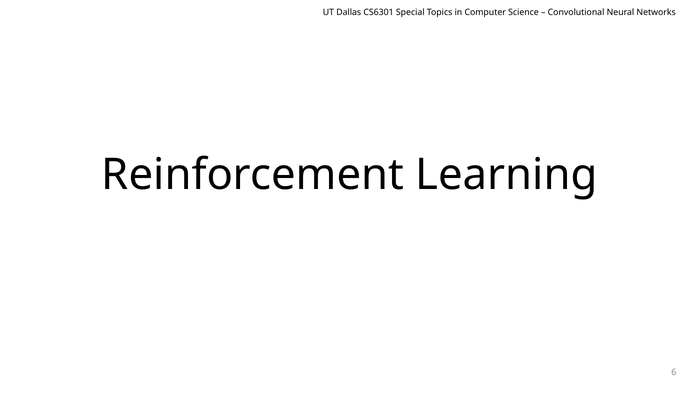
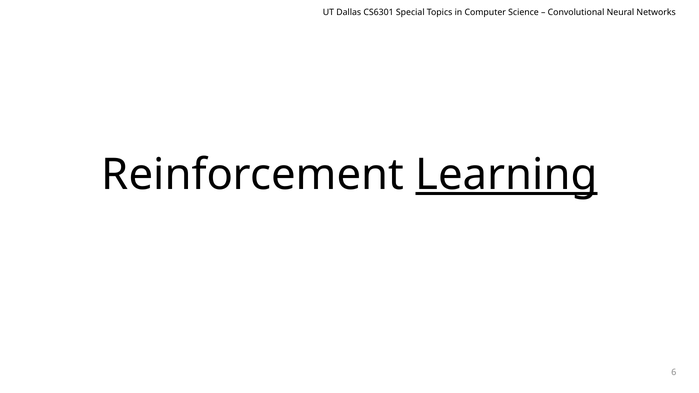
Learning underline: none -> present (506, 175)
